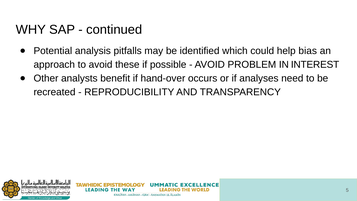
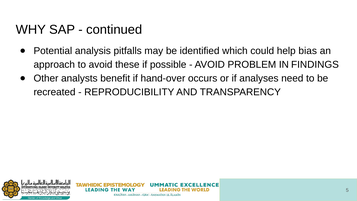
INTEREST: INTEREST -> FINDINGS (315, 65)
